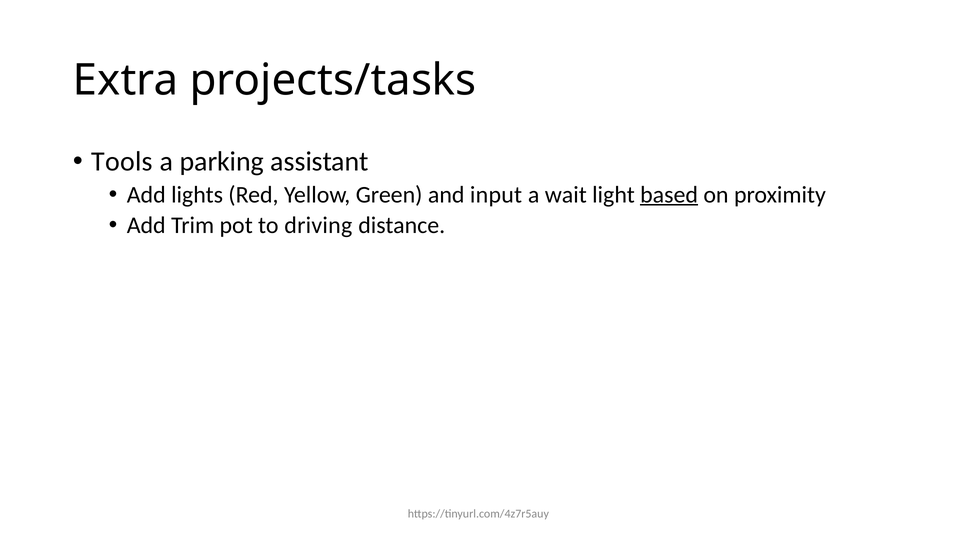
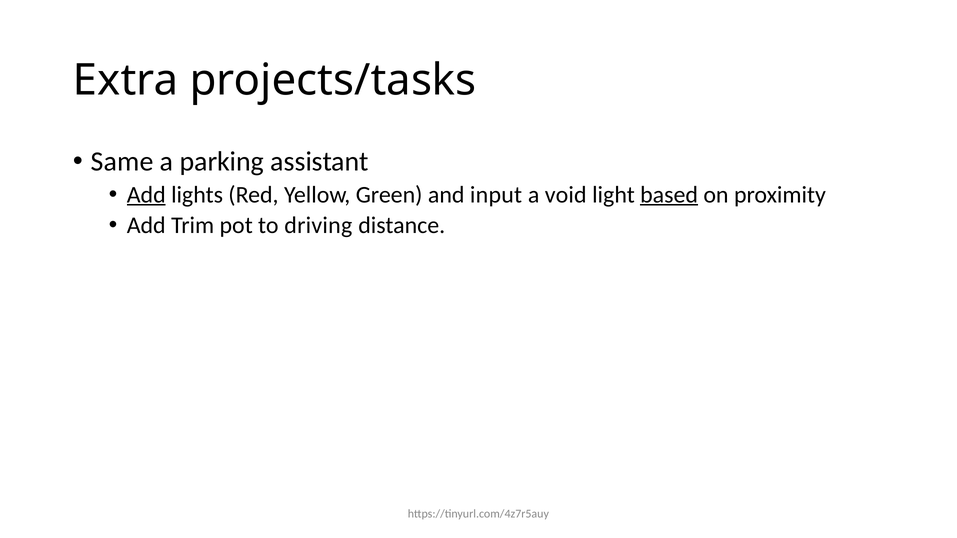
Tools: Tools -> Same (122, 162)
Add underline: none -> present (146, 195)
wait: wait -> void (566, 195)
